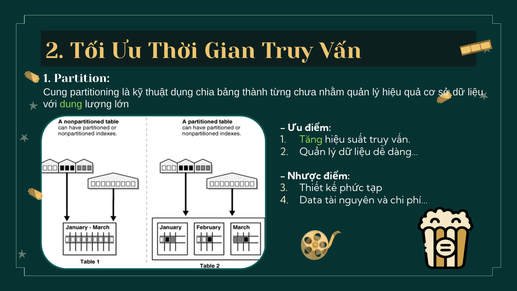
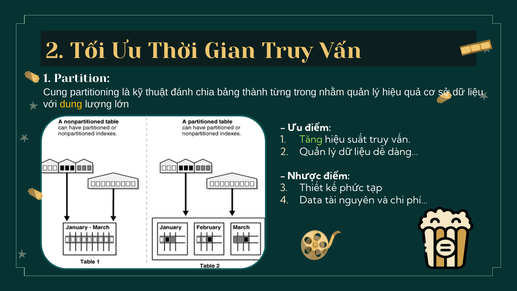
dụng: dụng -> đánh (182, 92)
chưa: chưa -> trong (305, 92)
dung colour: light green -> yellow (71, 104)
